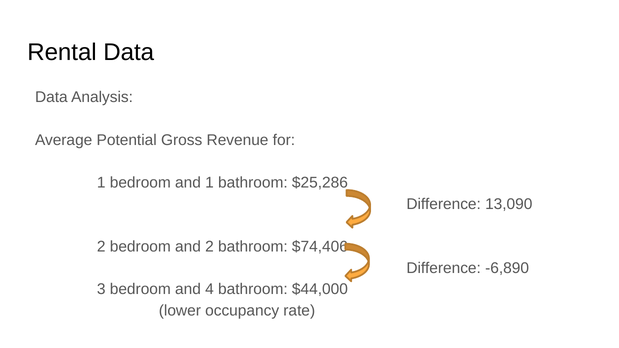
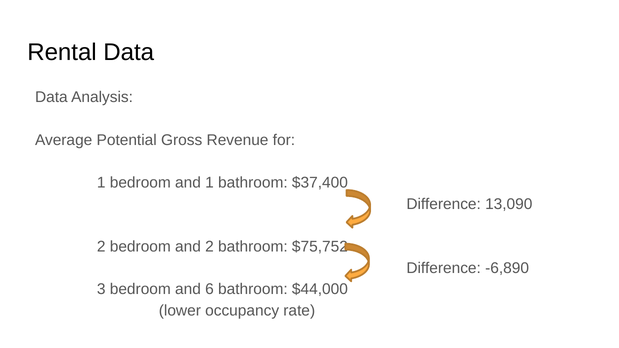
$25,286: $25,286 -> $37,400 (320, 183)
$74,406: $74,406 -> $75,752 (320, 247)
4: 4 -> 6 (209, 289)
